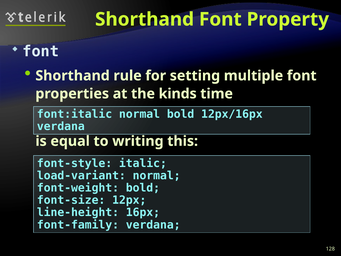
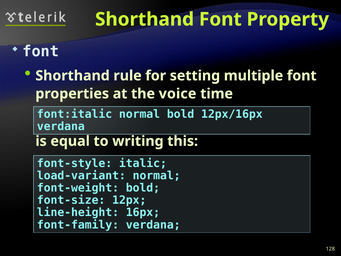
kinds: kinds -> voice (178, 94)
